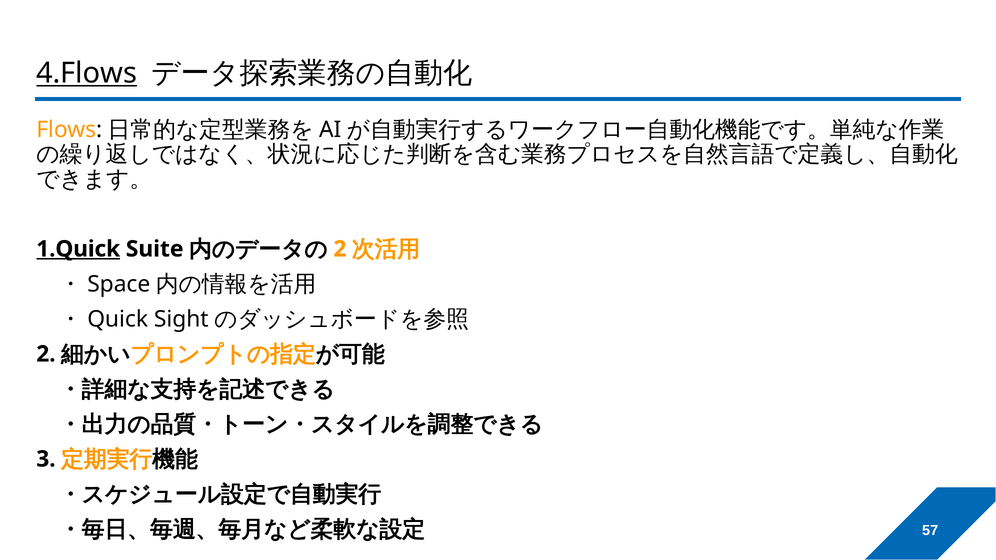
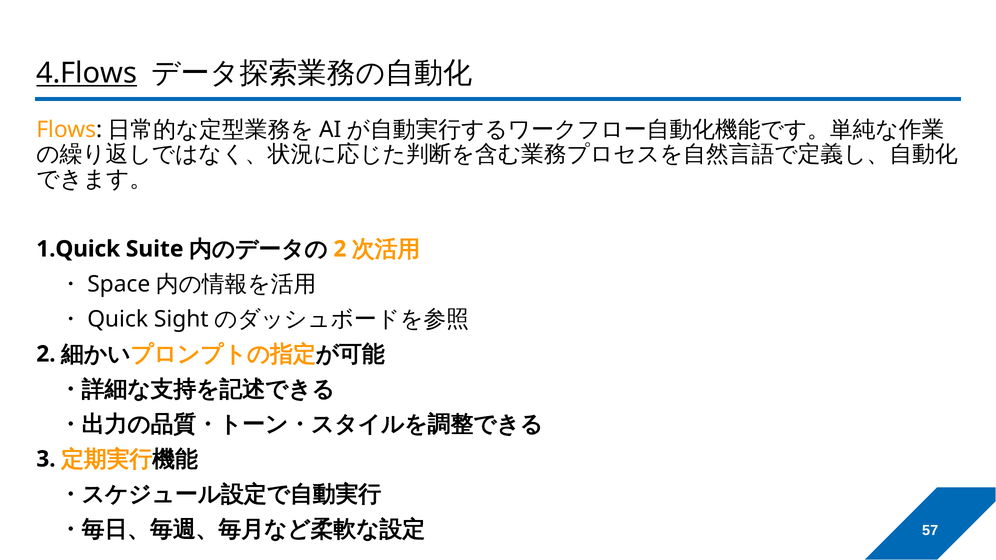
1.Quick underline: present -> none (78, 249)
